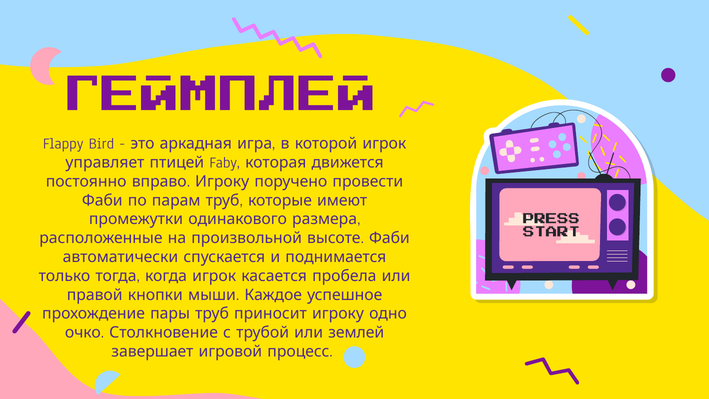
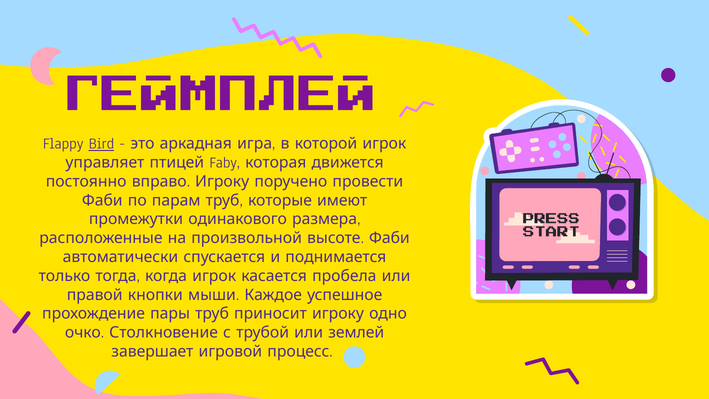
Bird underline: none -> present (101, 144)
